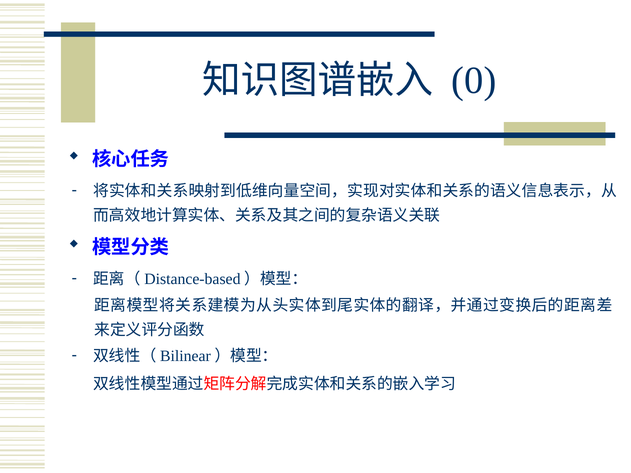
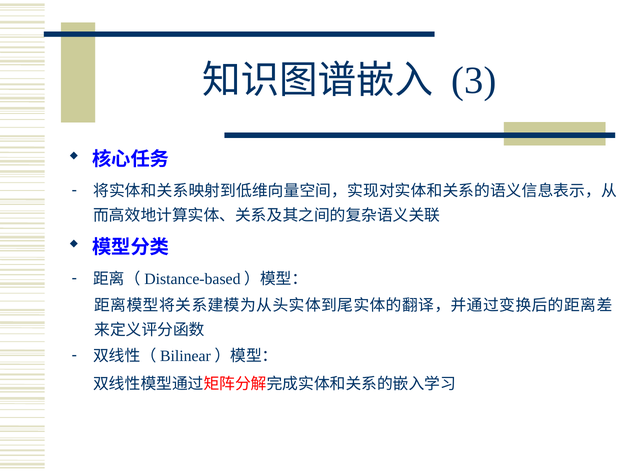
0: 0 -> 3 (474, 81)
